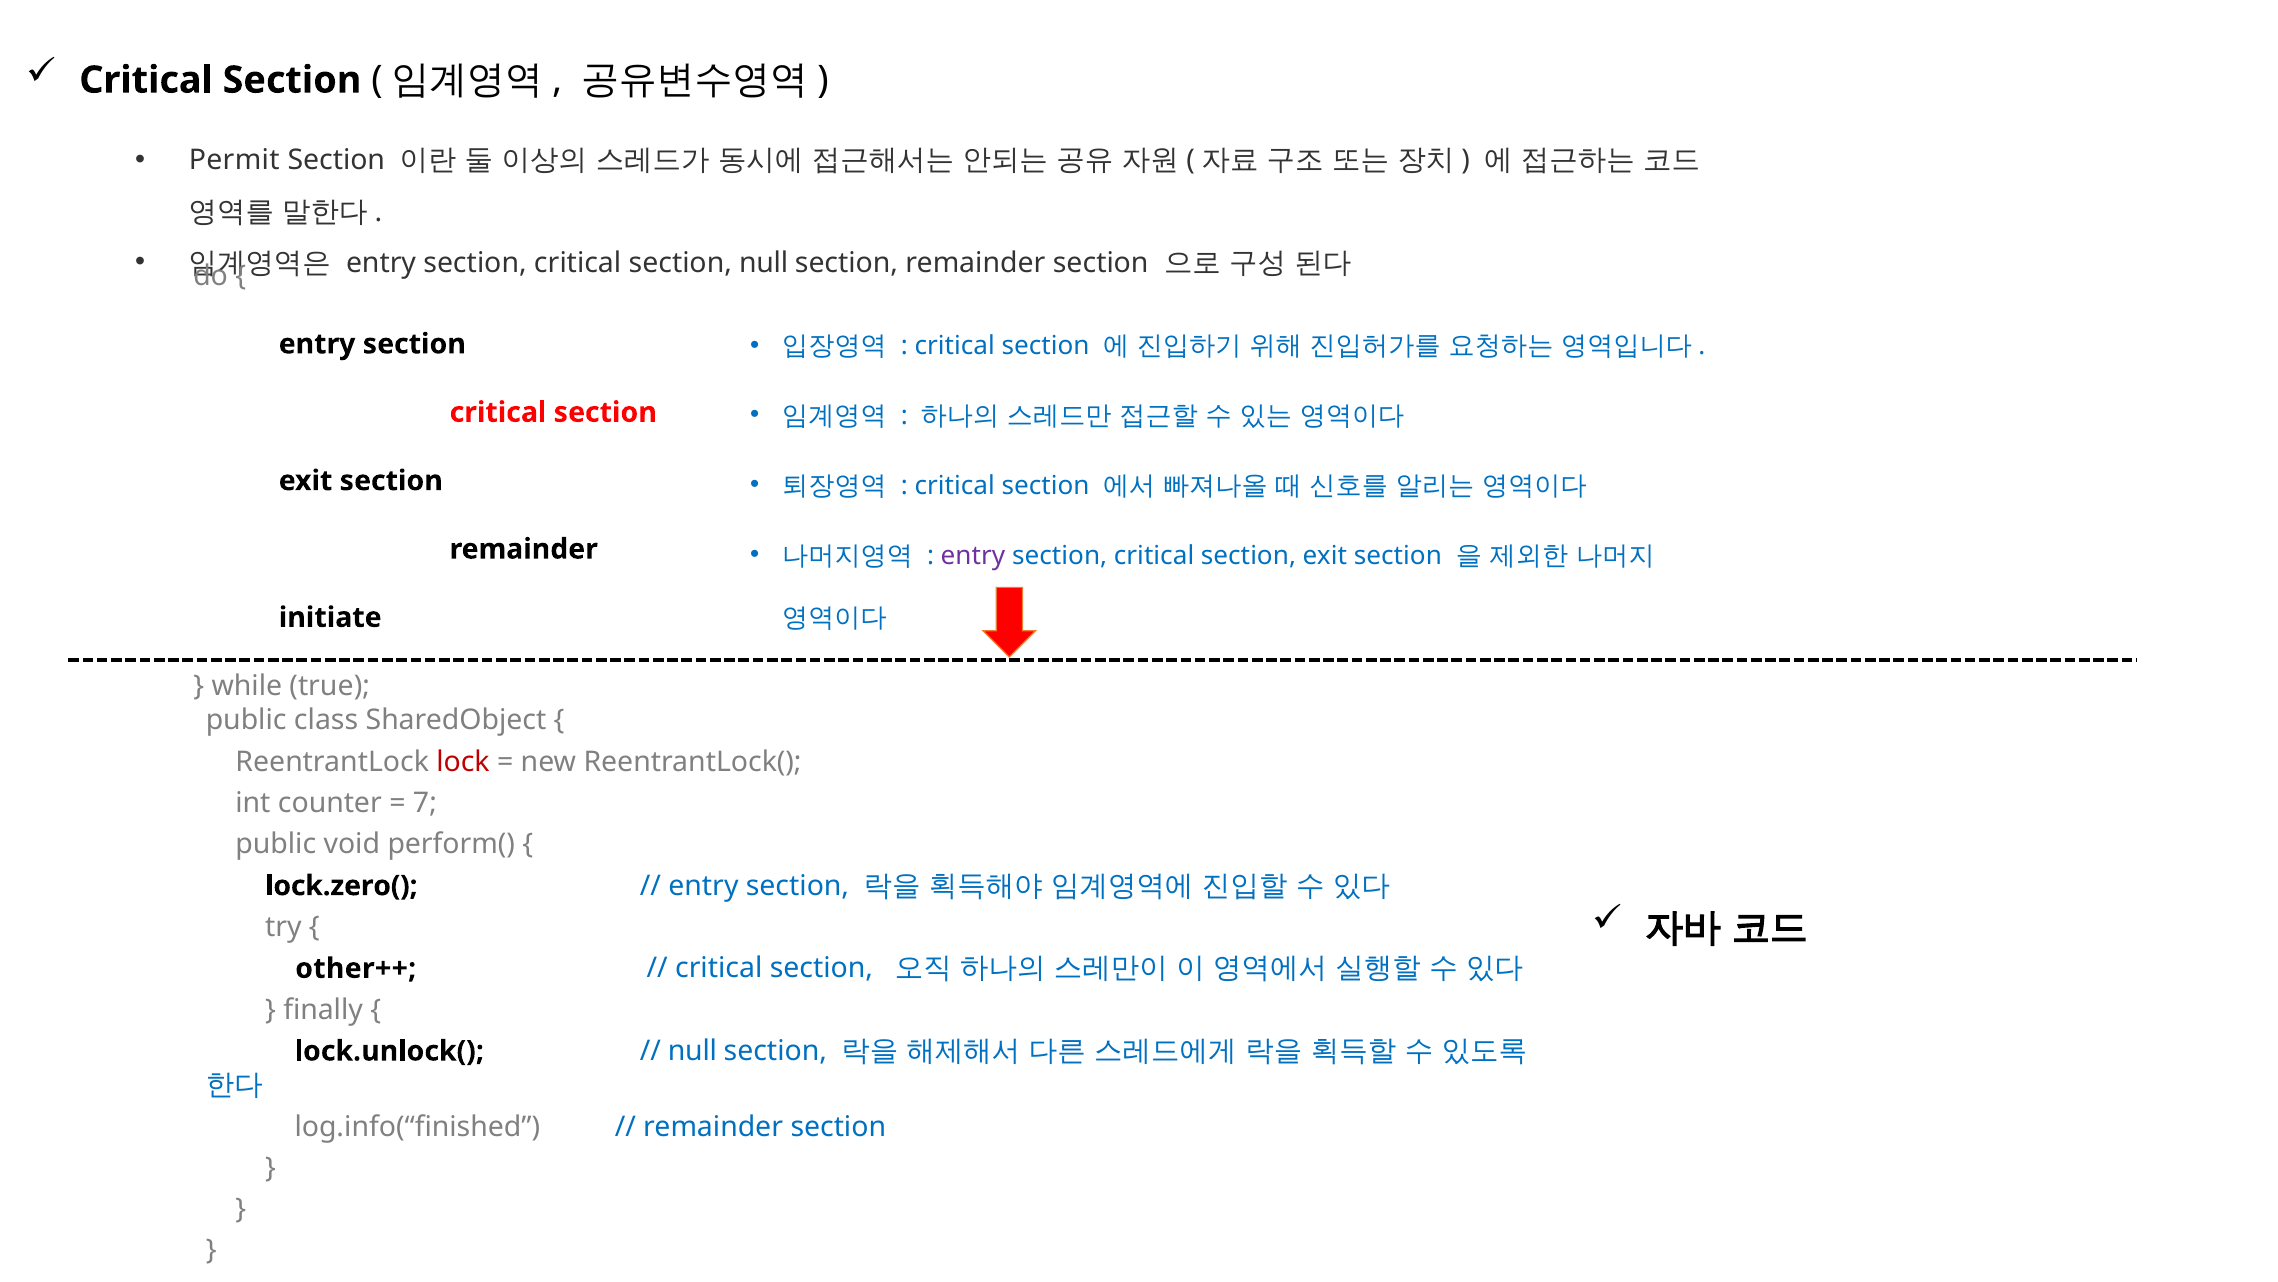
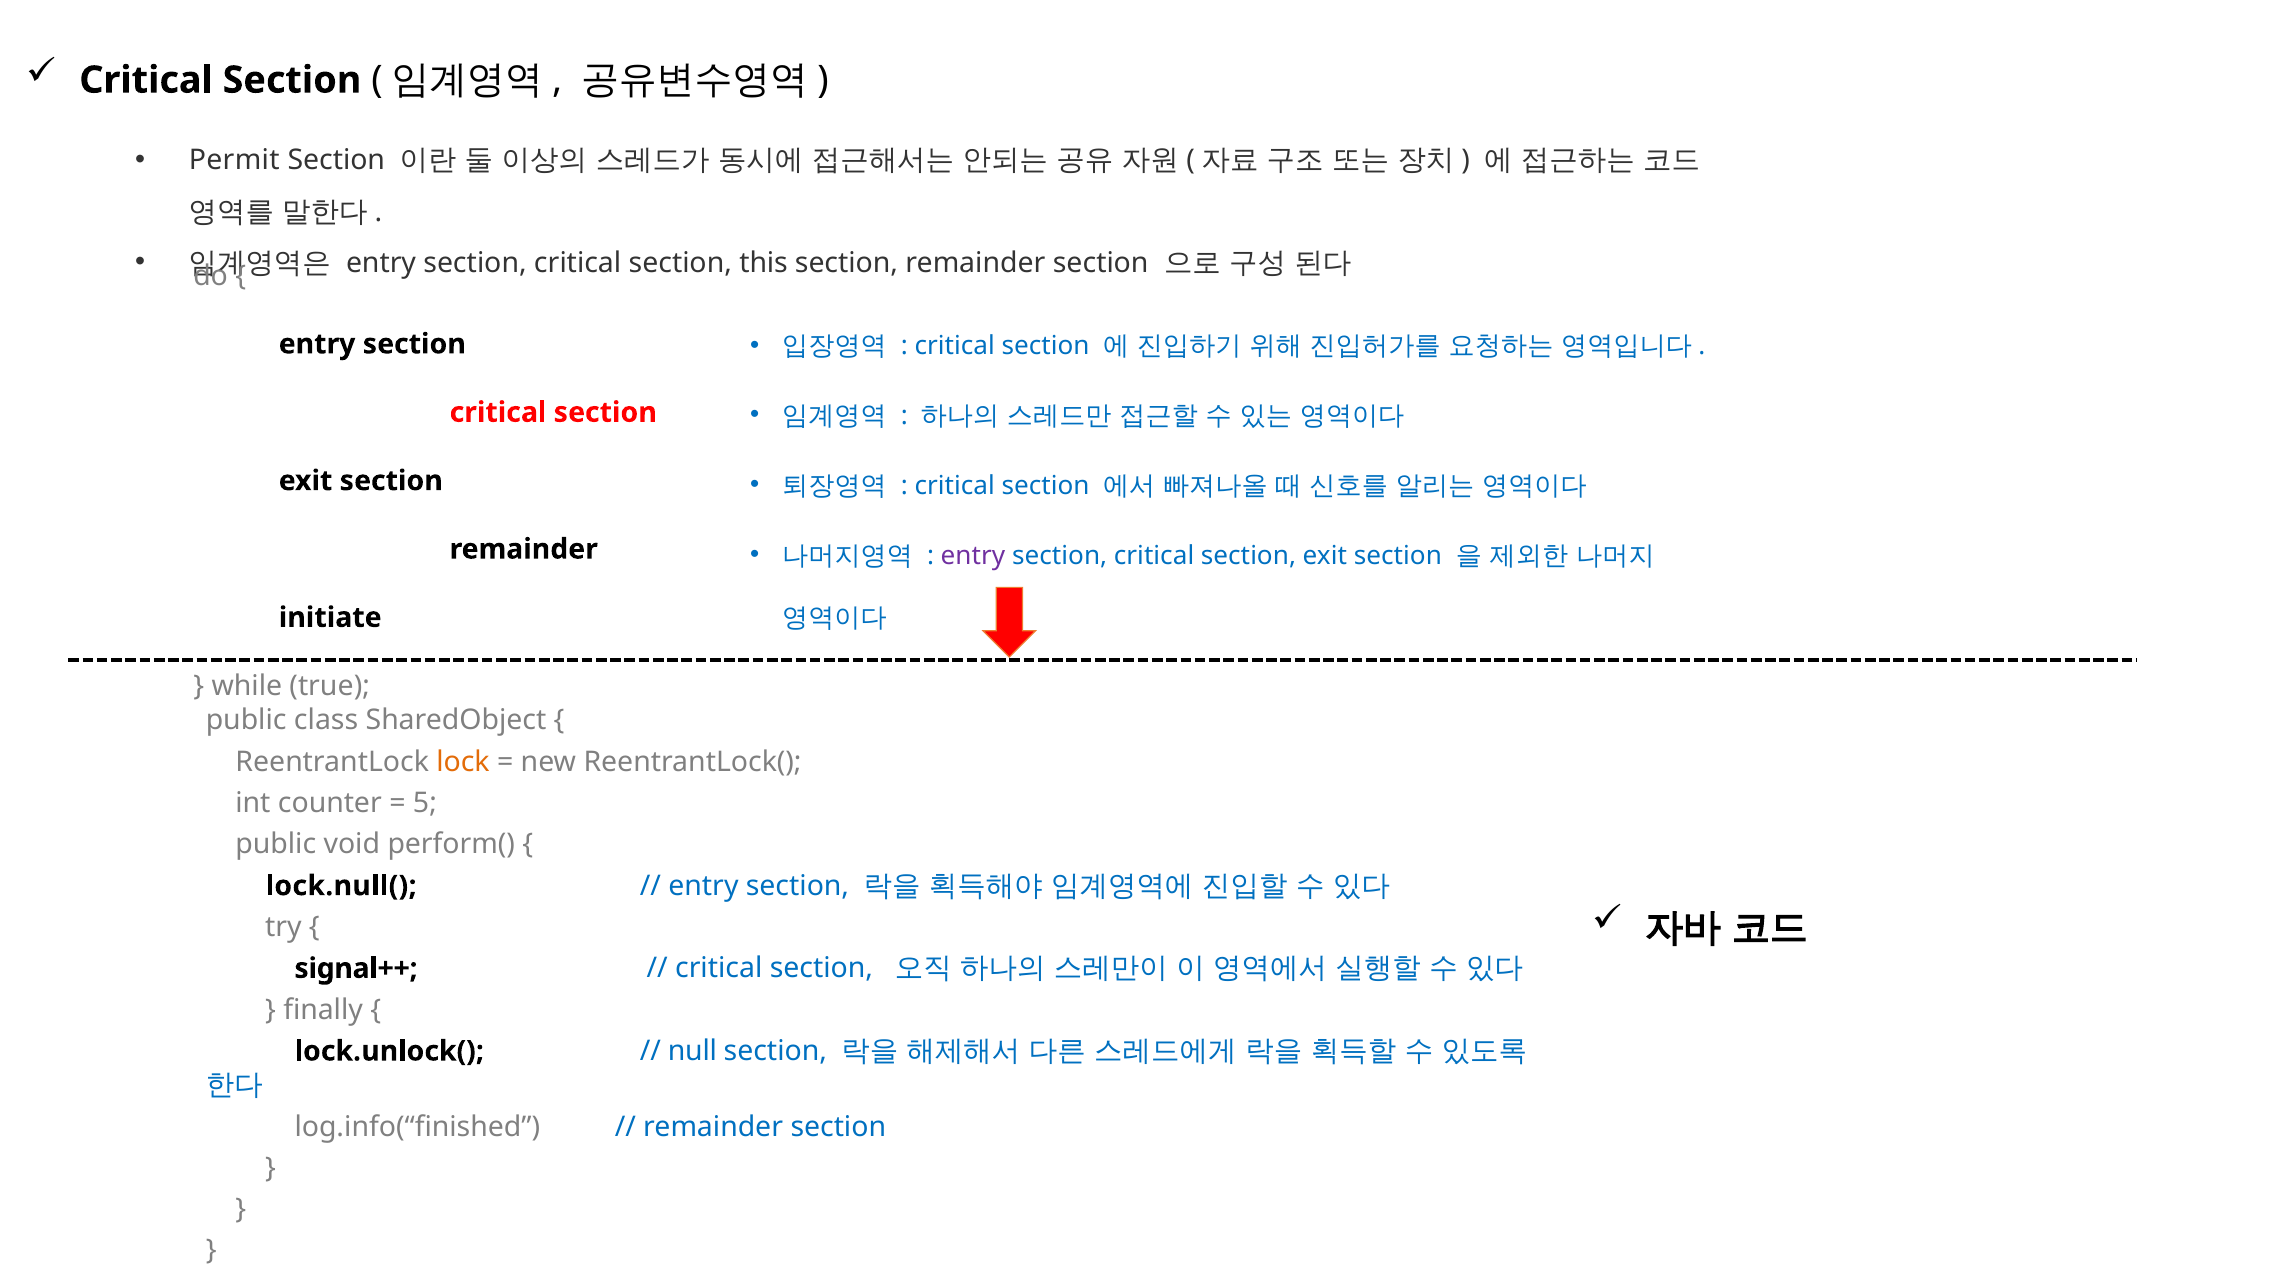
section null: null -> this (764, 263)
lock colour: red -> orange (463, 762)
7: 7 -> 5 (425, 803)
lock.zero(: lock.zero( -> lock.null( (341, 885)
other++: other++ -> signal++ (356, 968)
